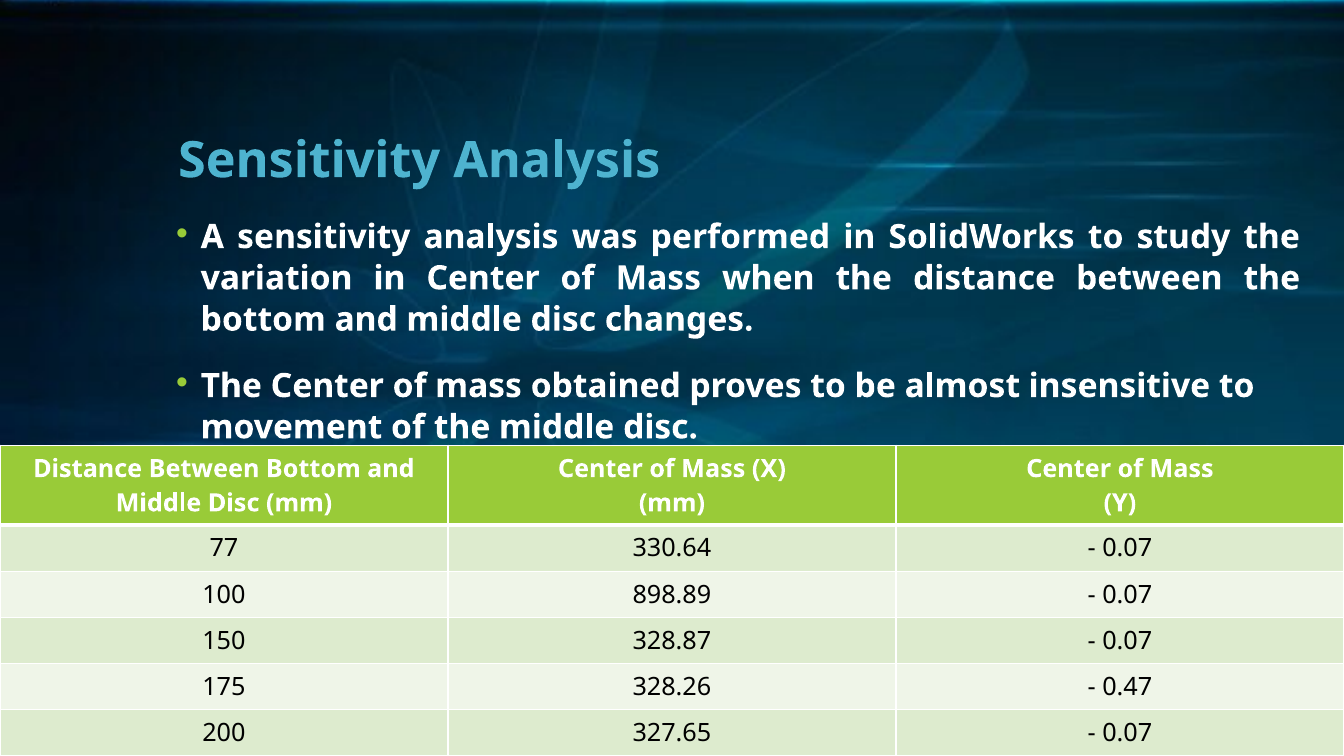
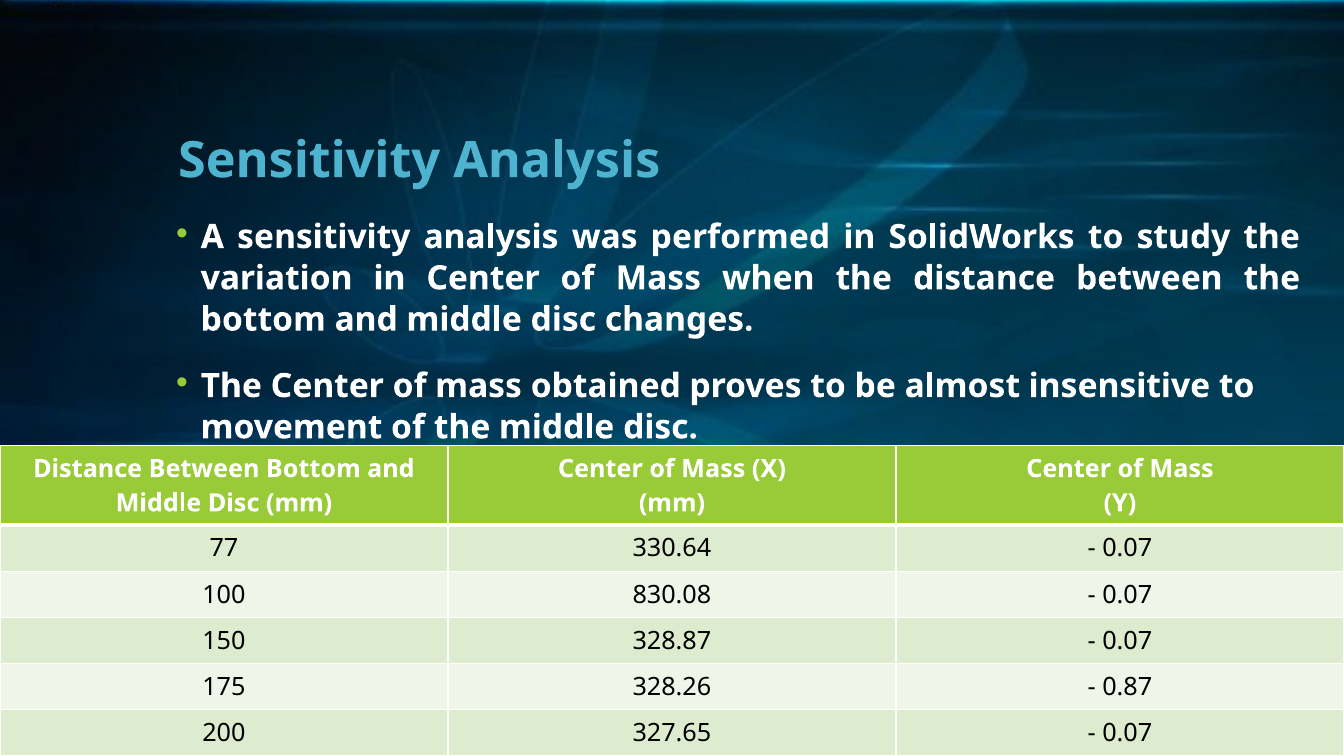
898.89: 898.89 -> 830.08 (672, 595)
0.47: 0.47 -> 0.87 (1127, 687)
